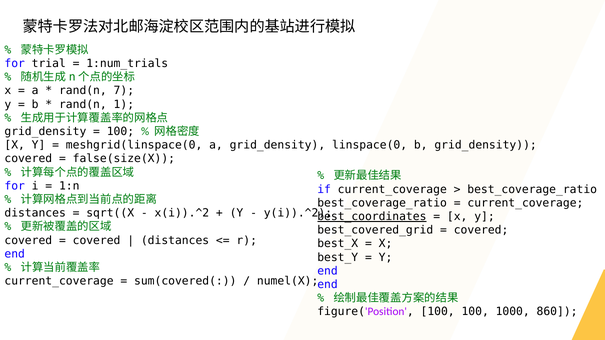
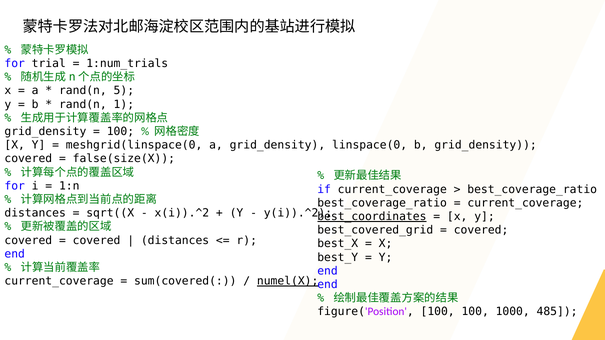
7: 7 -> 5 (124, 91)
numel(X underline: none -> present (288, 281)
860: 860 -> 485 (557, 312)
